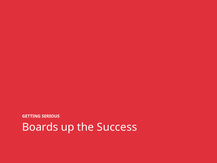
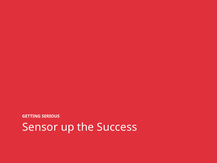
Boards: Boards -> Sensor (40, 127)
